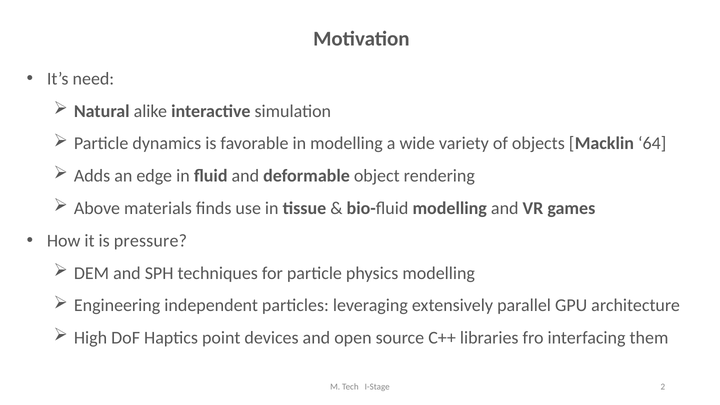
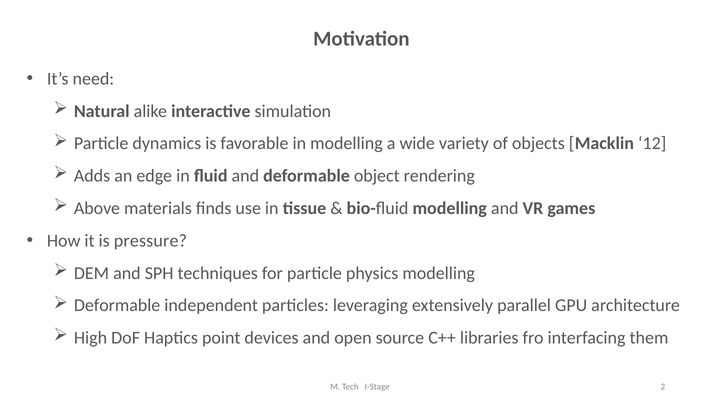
64: 64 -> 12 (652, 144)
Engineering: Engineering -> Deformable (117, 306)
